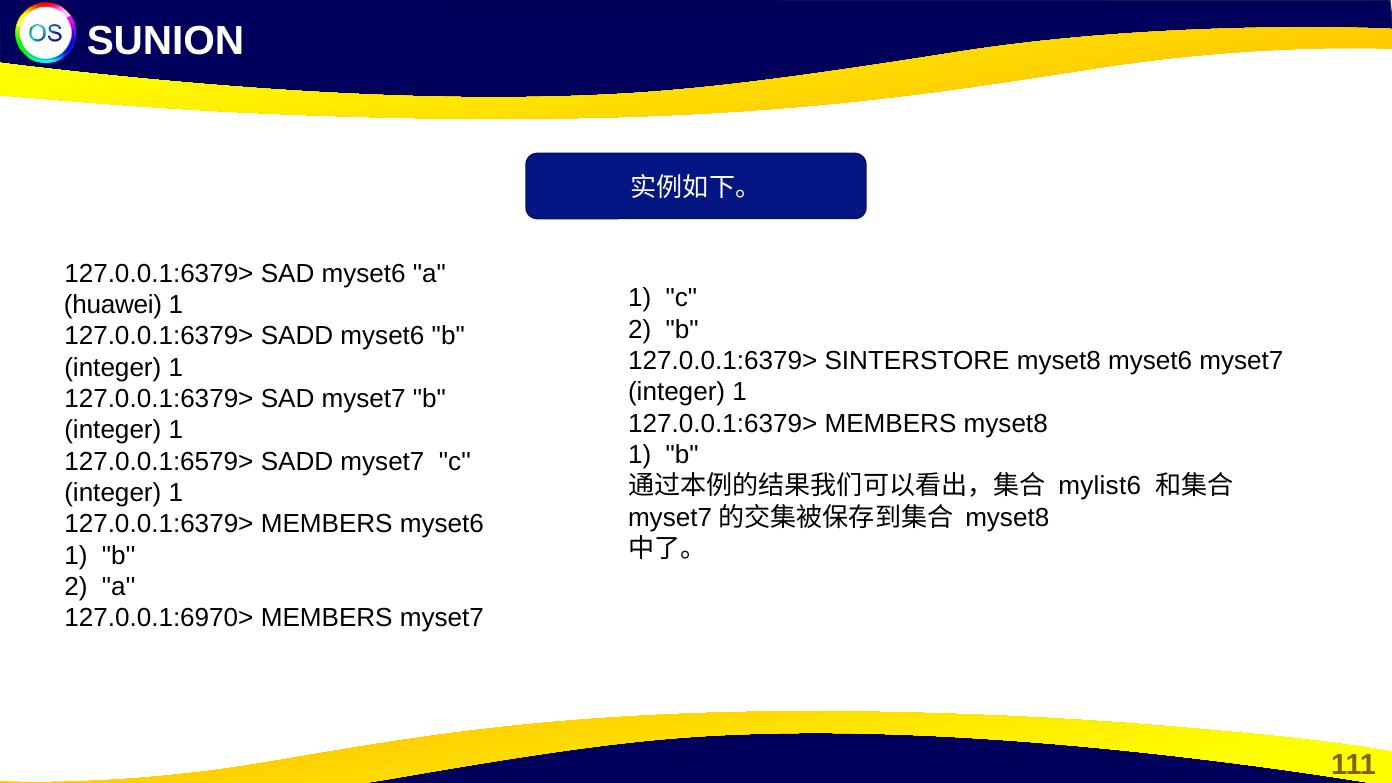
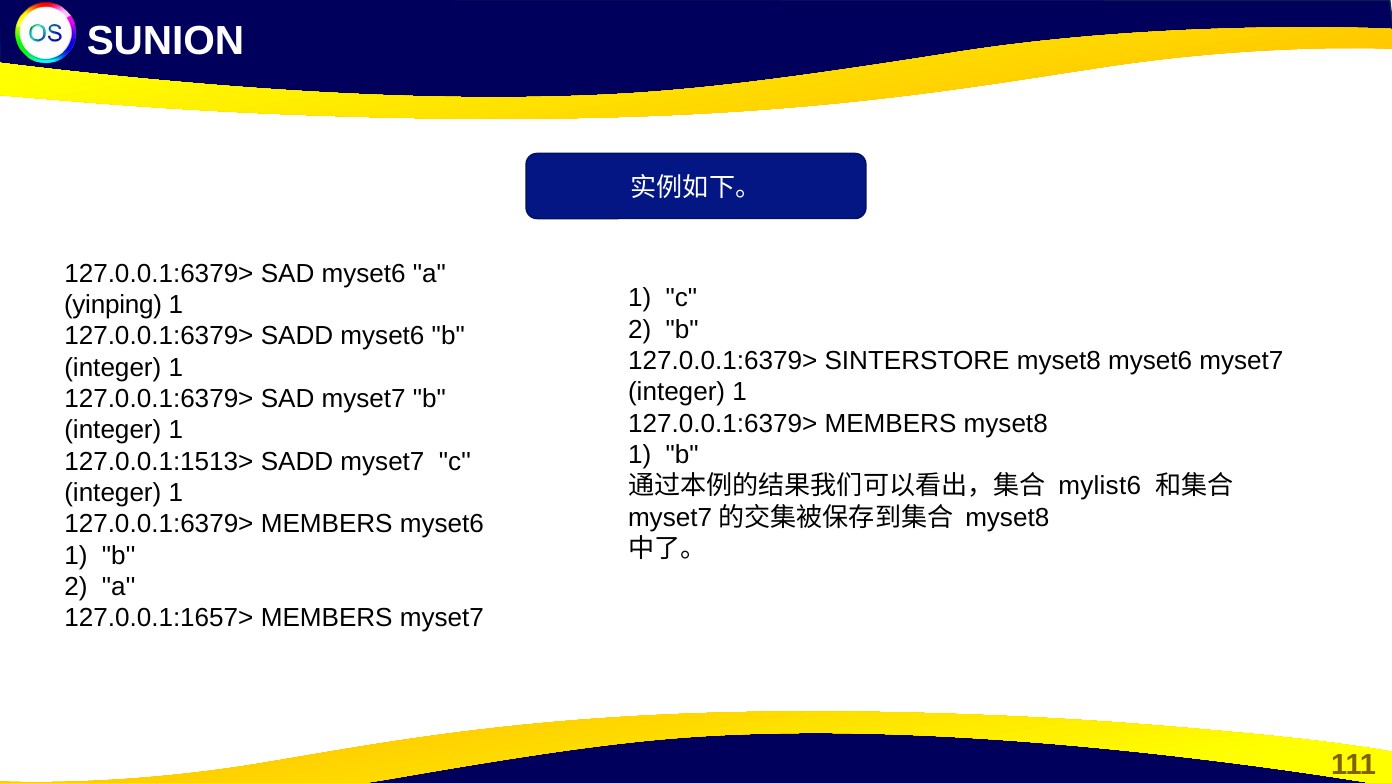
huawei: huawei -> yinping (113, 305)
127.0.0.1:6579>: 127.0.0.1:6579> -> 127.0.0.1:1513> (159, 461)
127.0.0.1:6970>: 127.0.0.1:6970> -> 127.0.0.1:1657> (159, 618)
